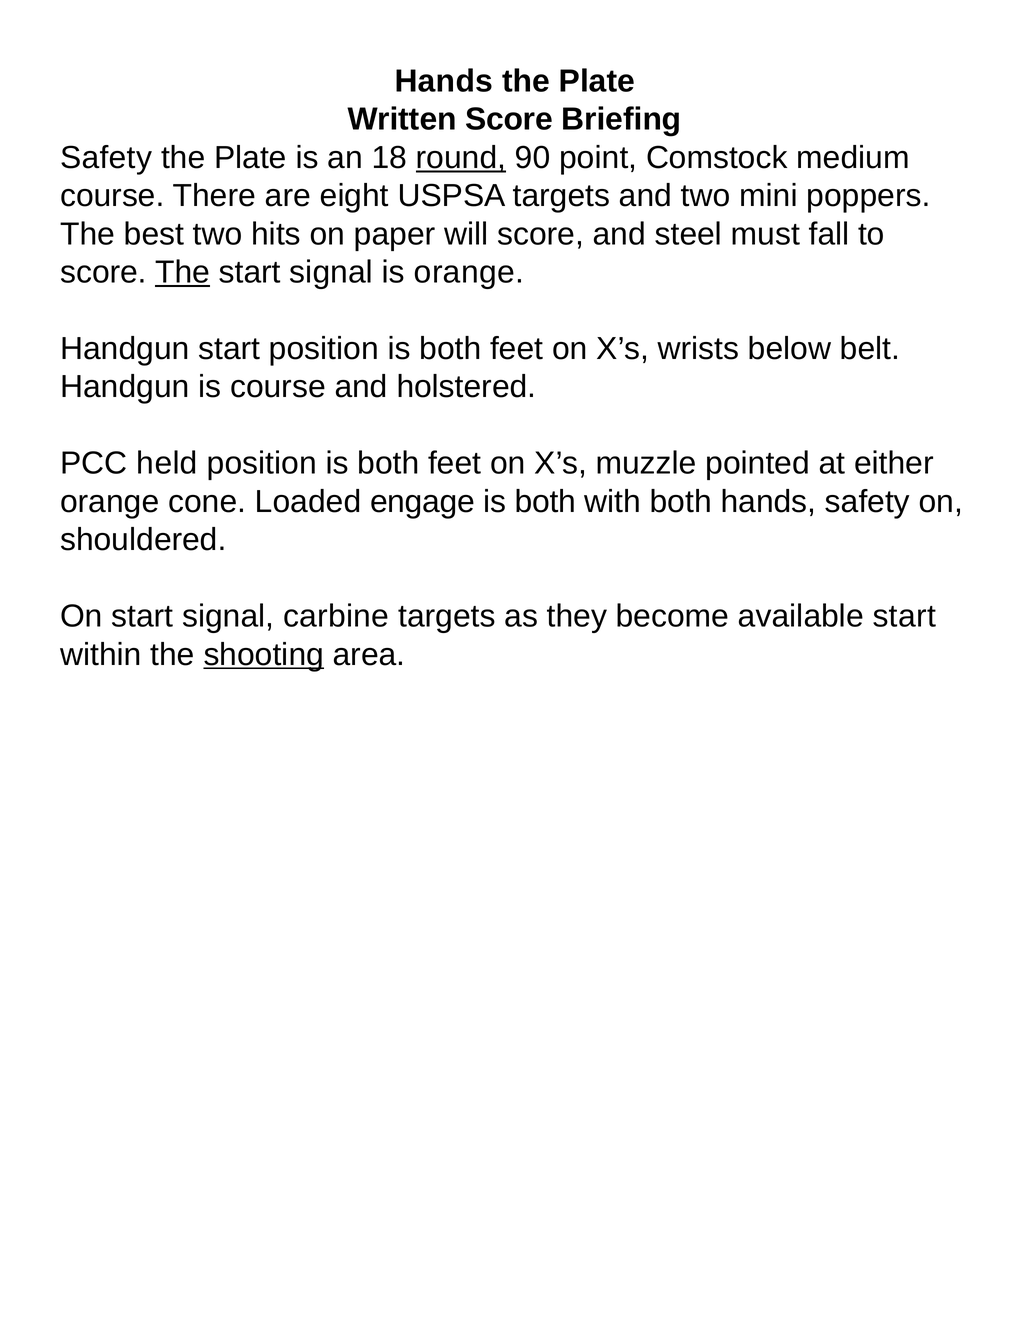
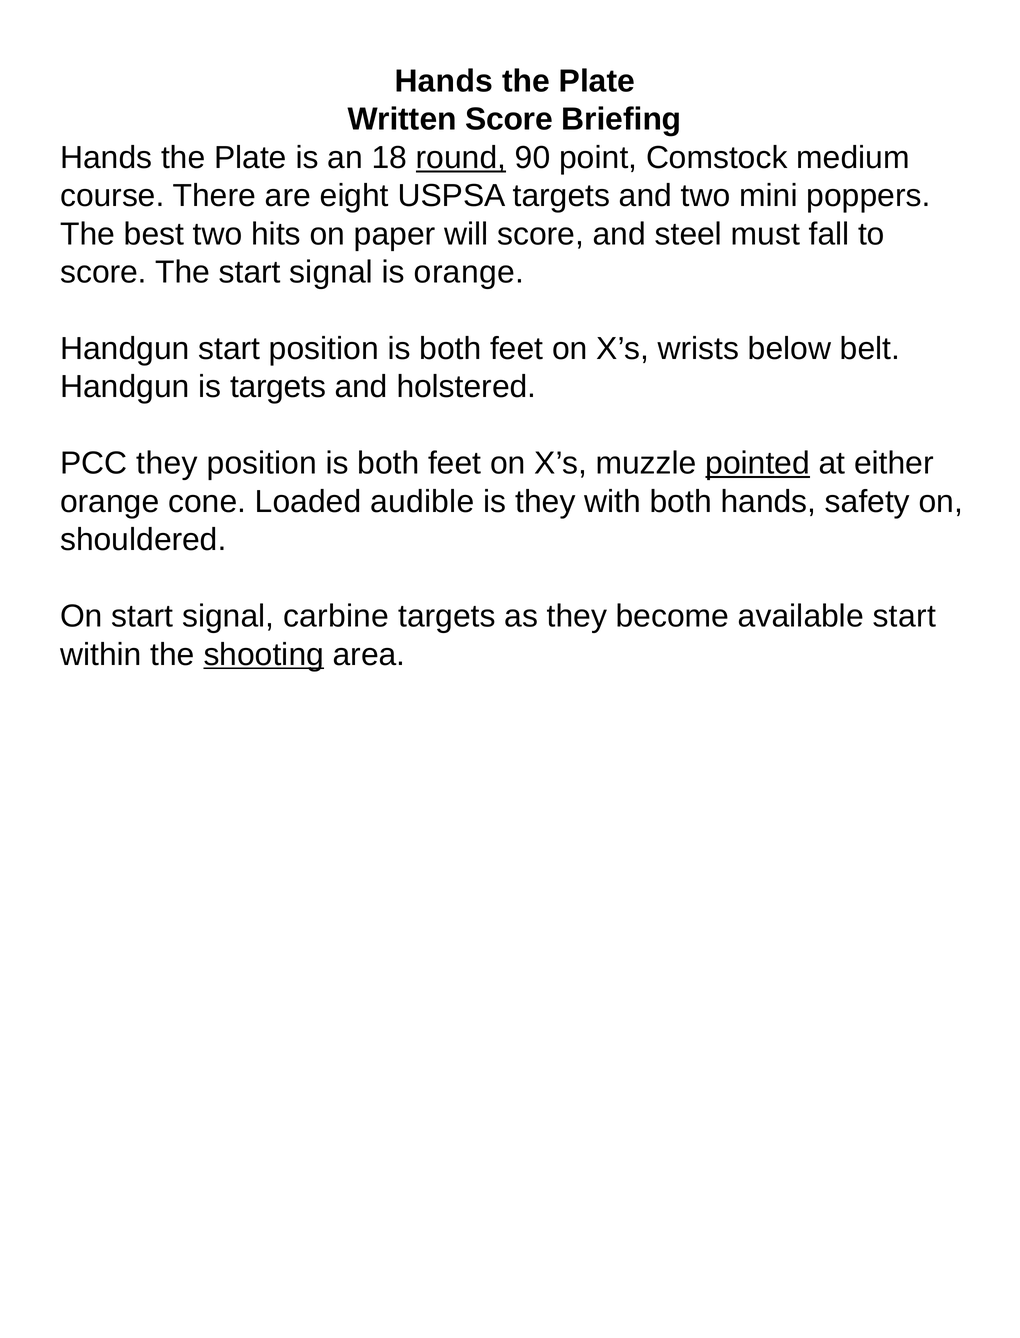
Safety: Safety -> Hands (106, 158)
The underline: present -> none (183, 272)
is course: course -> targets (278, 387)
PCC held: held -> they (167, 464)
pointed underline: none -> present (758, 464)
engage: engage -> audible (422, 502)
both: both -> they (545, 502)
